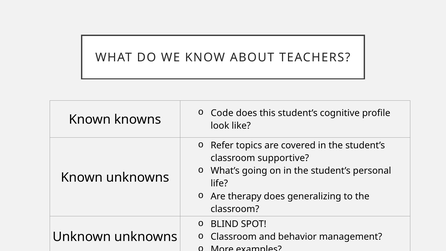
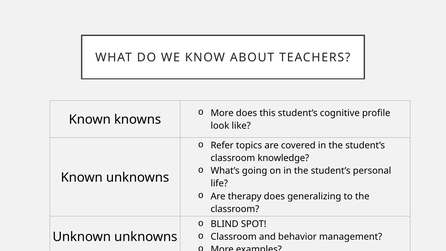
Code: Code -> More (222, 113)
supportive: supportive -> knowledge (283, 158)
